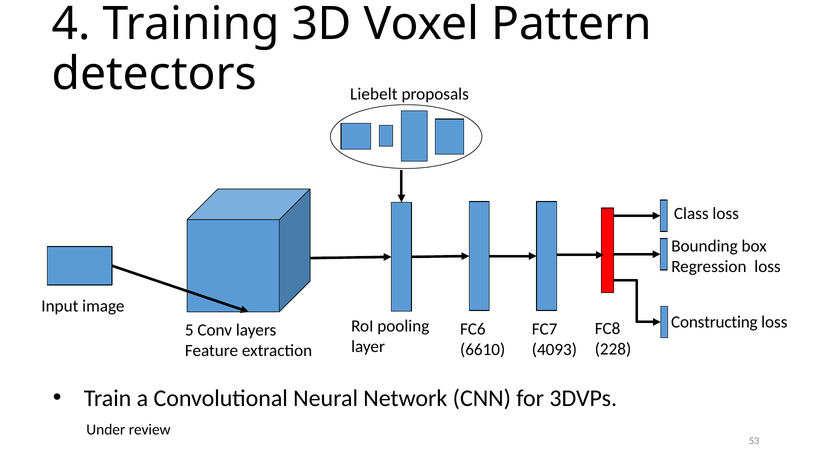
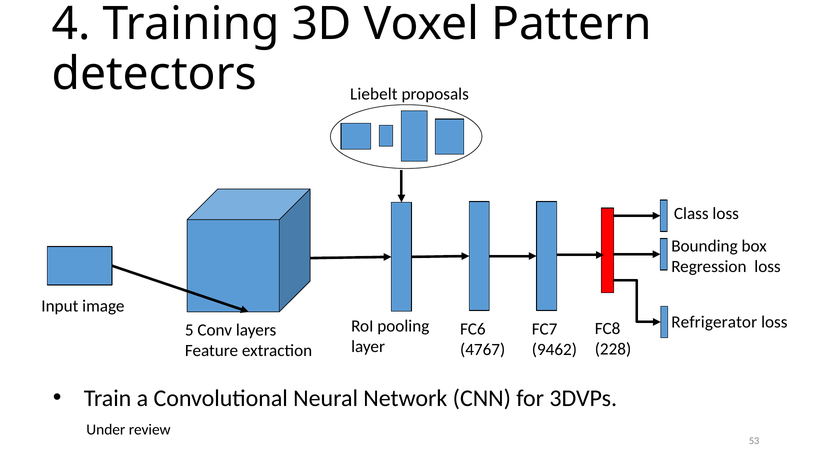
Constructing: Constructing -> Refrigerator (714, 322)
6610: 6610 -> 4767 (483, 350)
4093: 4093 -> 9462 (554, 350)
